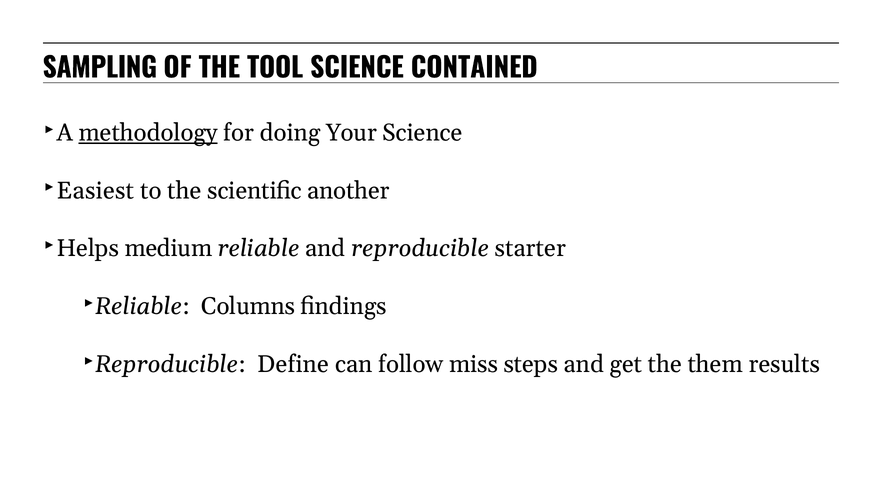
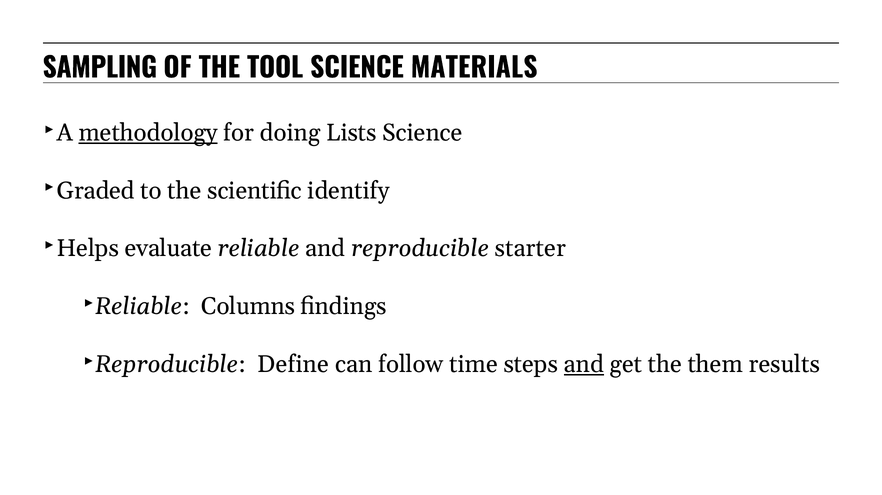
CONTAINED: CONTAINED -> MATERIALS (474, 68)
Your: Your -> Lists (351, 133)
Easiest: Easiest -> Graded (96, 191)
another: another -> identify (348, 191)
medium: medium -> evaluate (168, 249)
miss: miss -> time (474, 364)
and underline: none -> present (584, 364)
